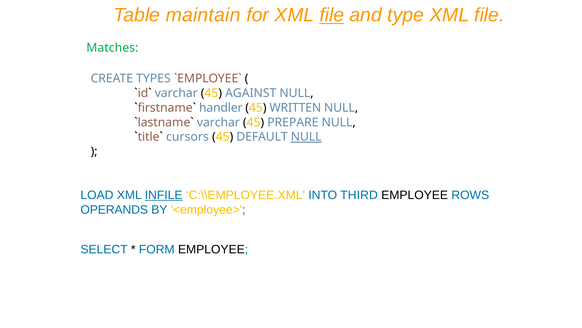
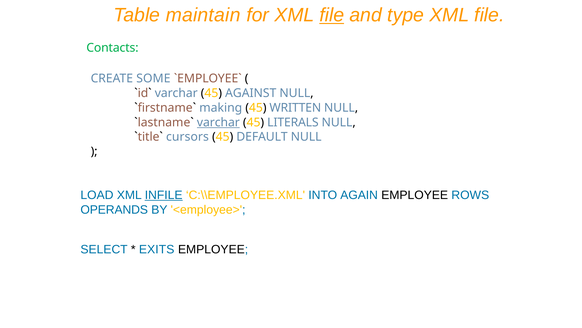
Matches: Matches -> Contacts (112, 48)
TYPES: TYPES -> SOME (153, 78)
handler: handler -> making (221, 108)
varchar underline: none -> present (218, 122)
PREPARE: PREPARE -> LITERALS (293, 122)
NULL underline: present -> none (306, 137)
THIRD: THIRD -> AGAIN (359, 195)
FORM: FORM -> EXITS (157, 249)
